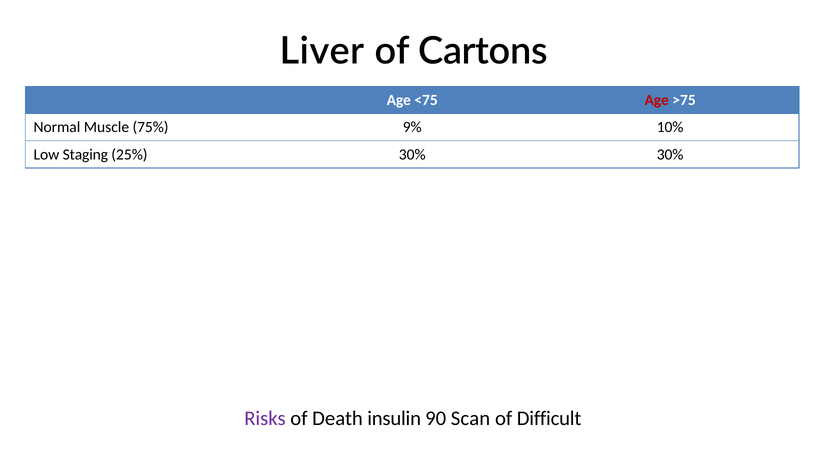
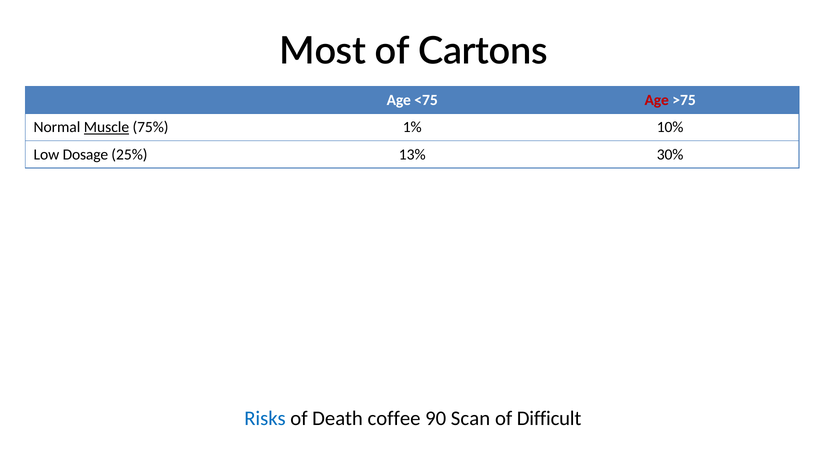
Liver: Liver -> Most (323, 51)
Muscle underline: none -> present (106, 127)
9%: 9% -> 1% (412, 127)
Staging: Staging -> Dosage (85, 155)
25% 30%: 30% -> 13% (412, 155)
Risks colour: purple -> blue (265, 419)
insulin: insulin -> coffee (394, 419)
